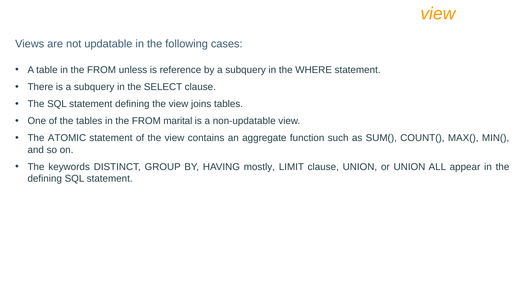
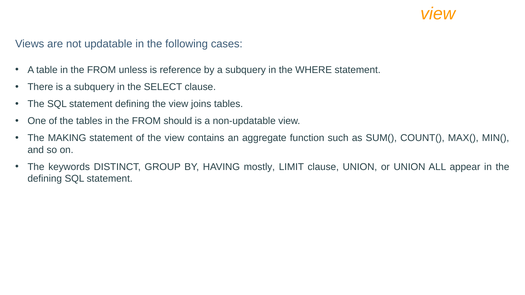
marital: marital -> should (178, 121)
ATOMIC: ATOMIC -> MAKING (67, 138)
